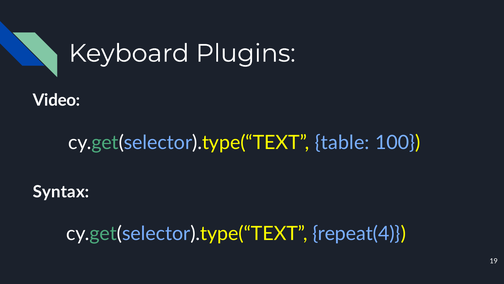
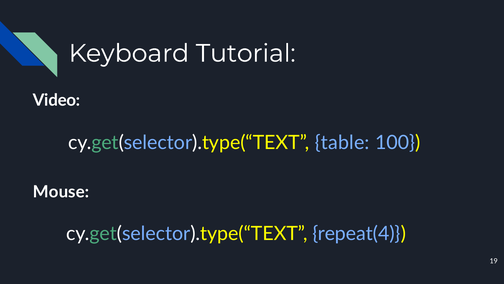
Plugins: Plugins -> Tutorial (246, 53)
Syntax: Syntax -> Mouse (61, 192)
